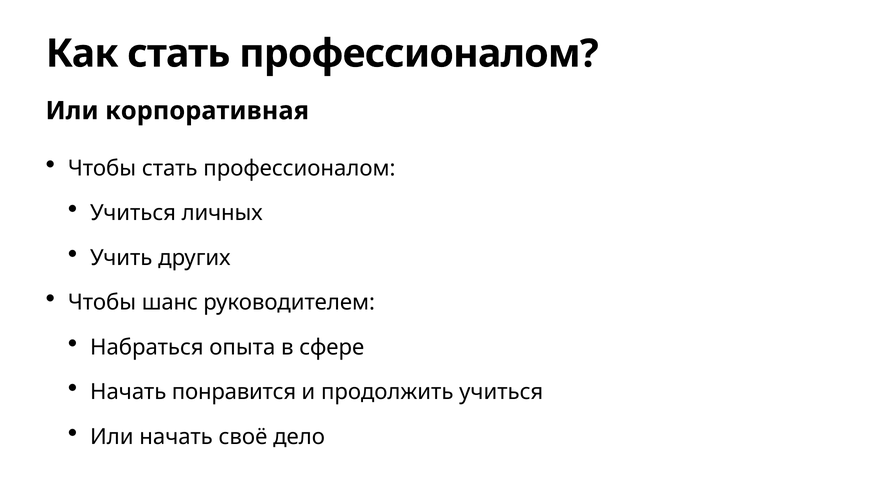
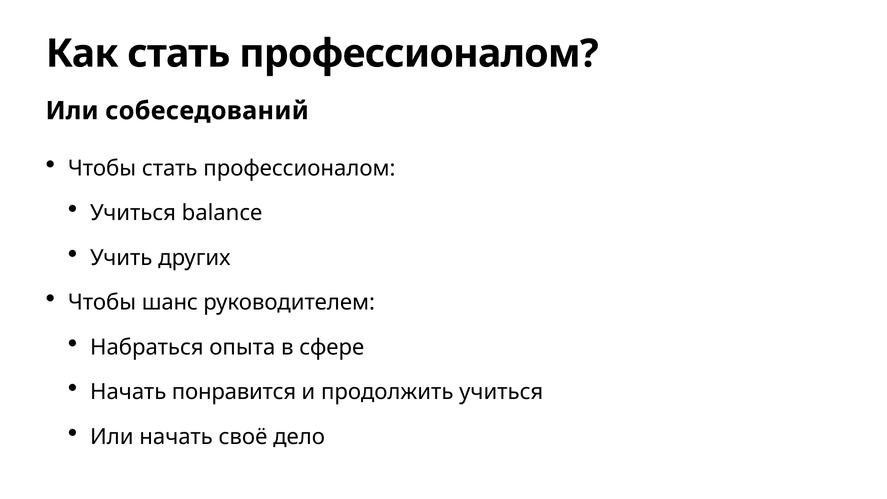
корпоративная: корпоративная -> собеседований (207, 111)
личных: личных -> balance (222, 213)
